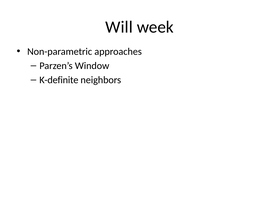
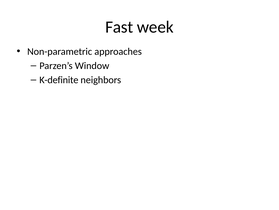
Will: Will -> Fast (119, 27)
